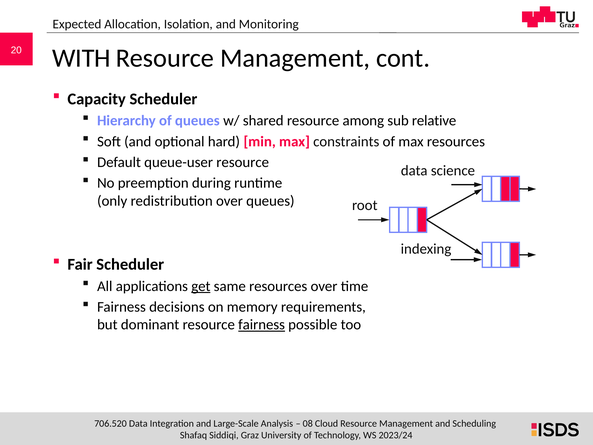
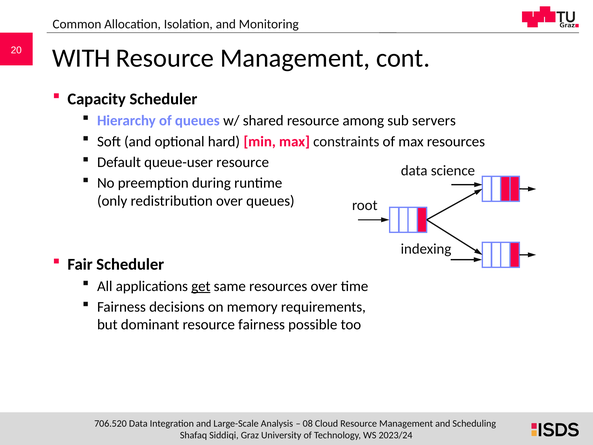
Expected: Expected -> Common (77, 24)
relative: relative -> servers (434, 121)
fairness underline: present -> none (262, 325)
